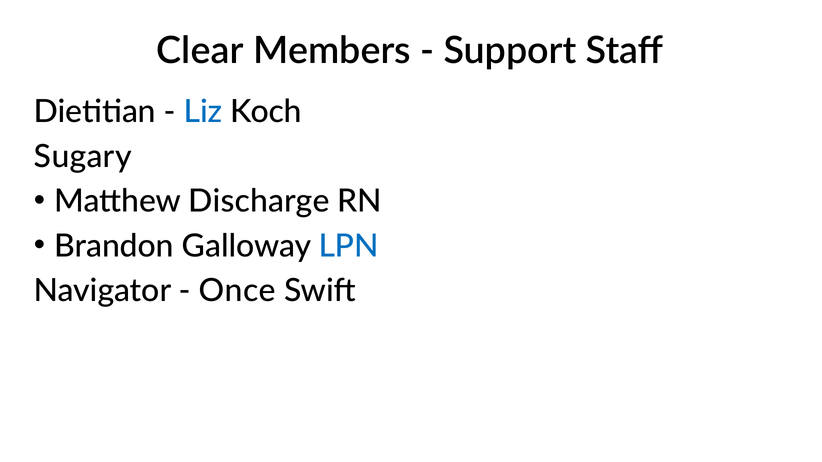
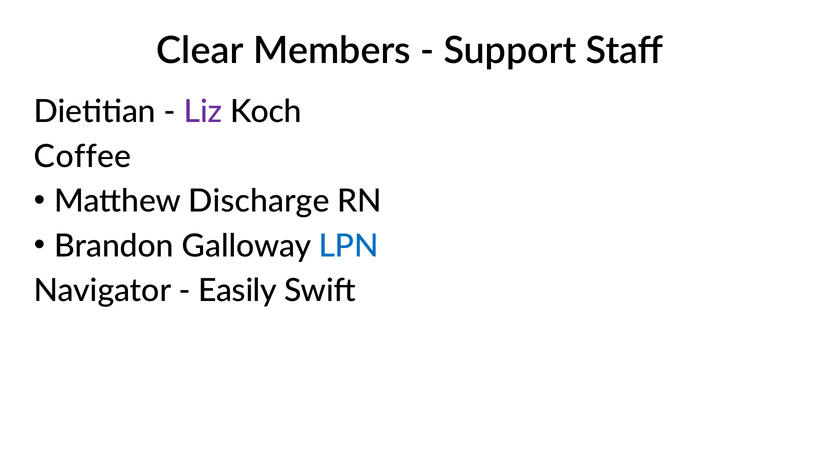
Liz colour: blue -> purple (203, 112)
Sugary: Sugary -> Coffee (83, 157)
Once: Once -> Easily (238, 291)
